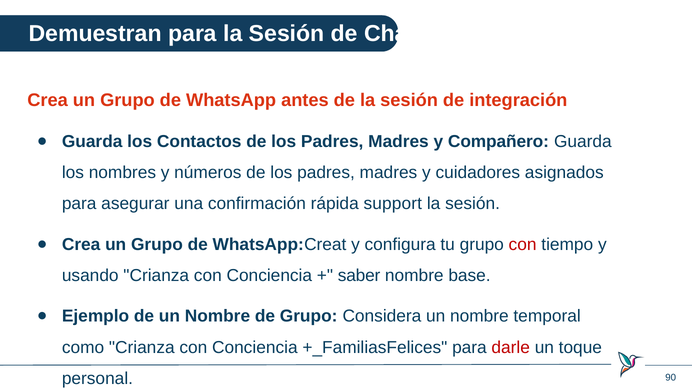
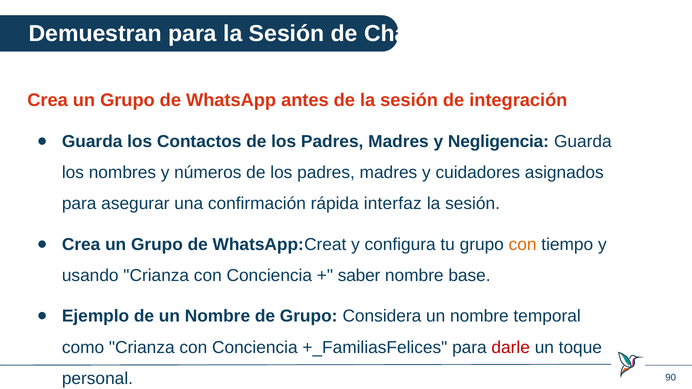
Compañero: Compañero -> Negligencia (498, 141)
support: support -> interfaz (393, 204)
con colour: red -> orange (523, 245)
